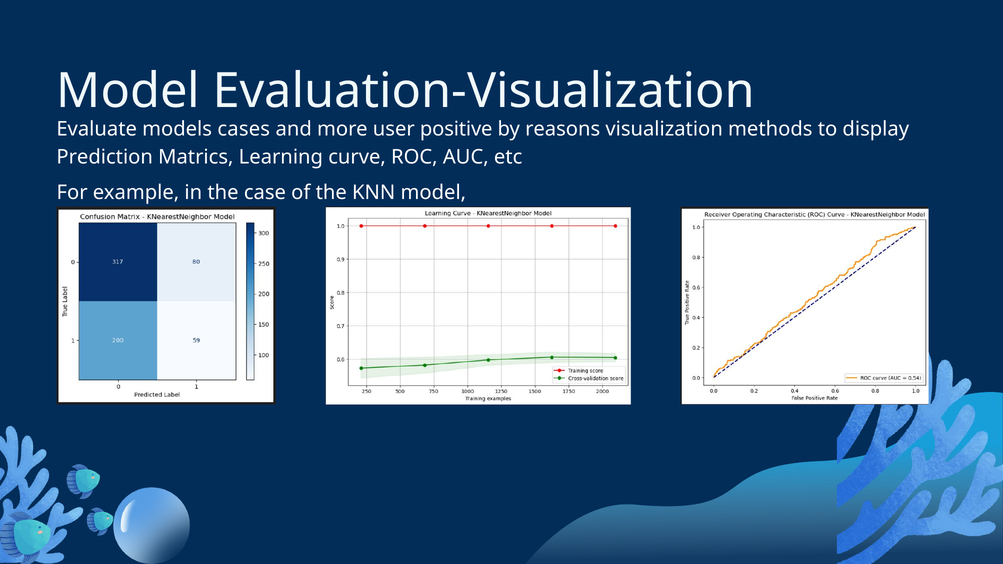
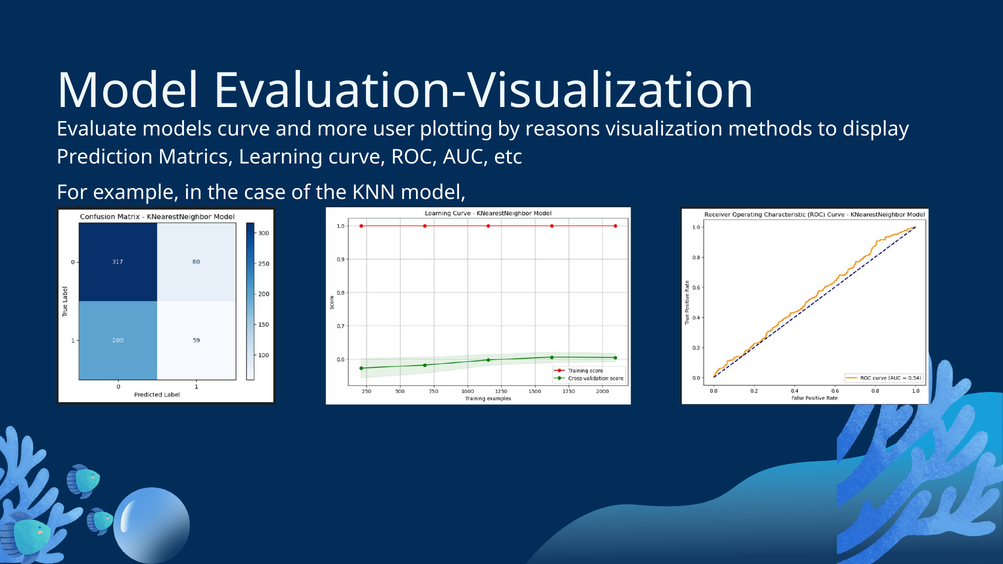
models cases: cases -> curve (244, 129)
positive: positive -> plotting (456, 129)
